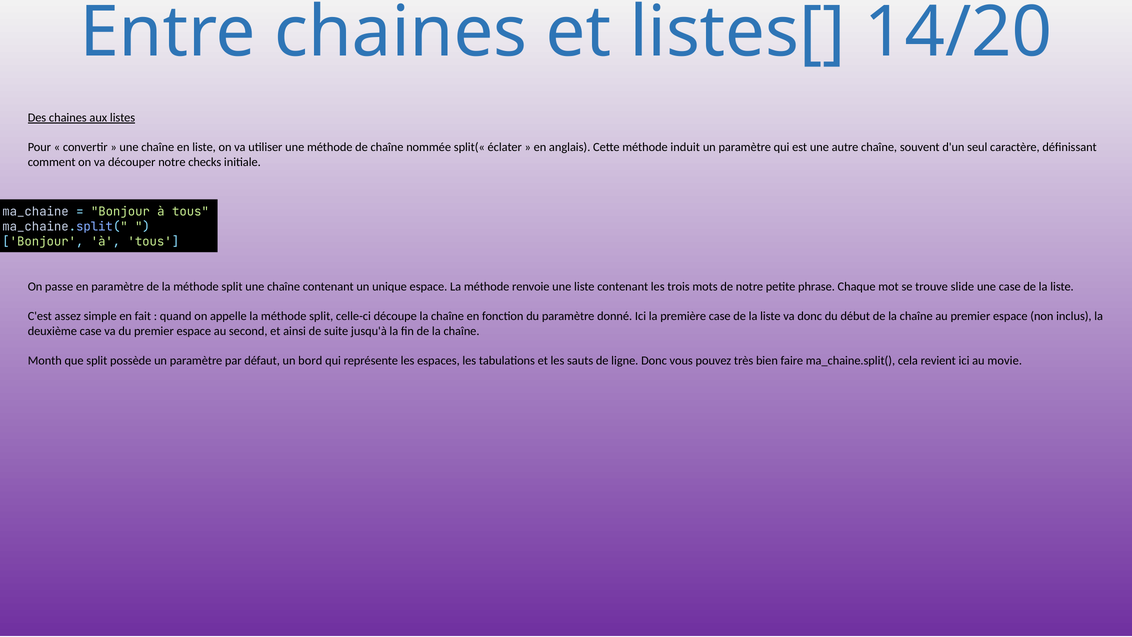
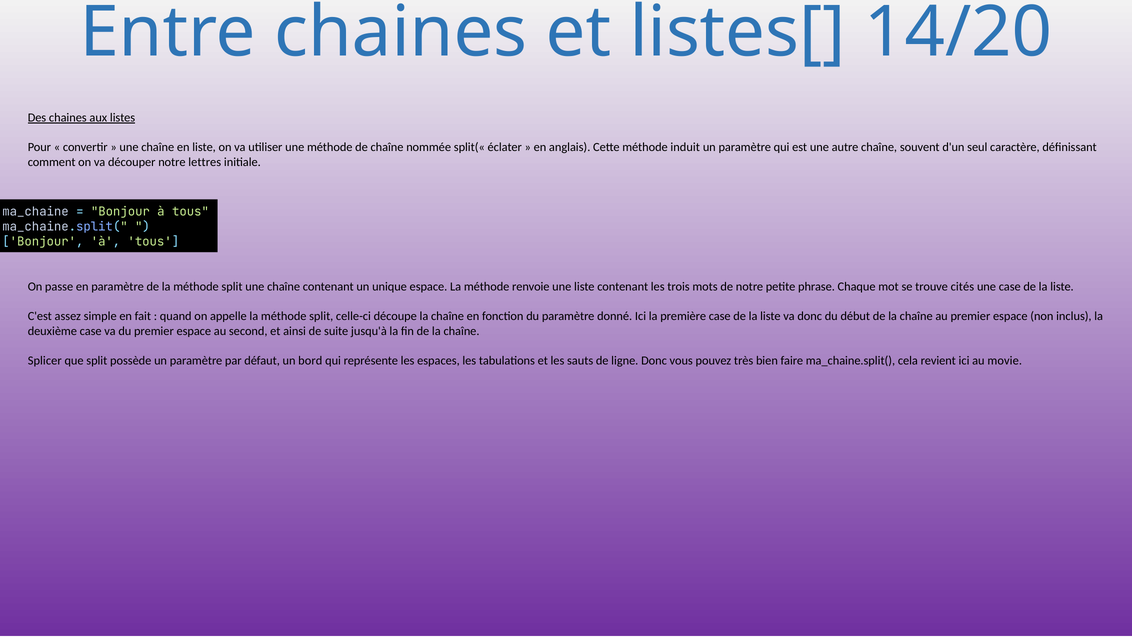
checks: checks -> lettres (205, 162)
slide: slide -> cités (962, 286)
Month: Month -> Splicer (45, 361)
